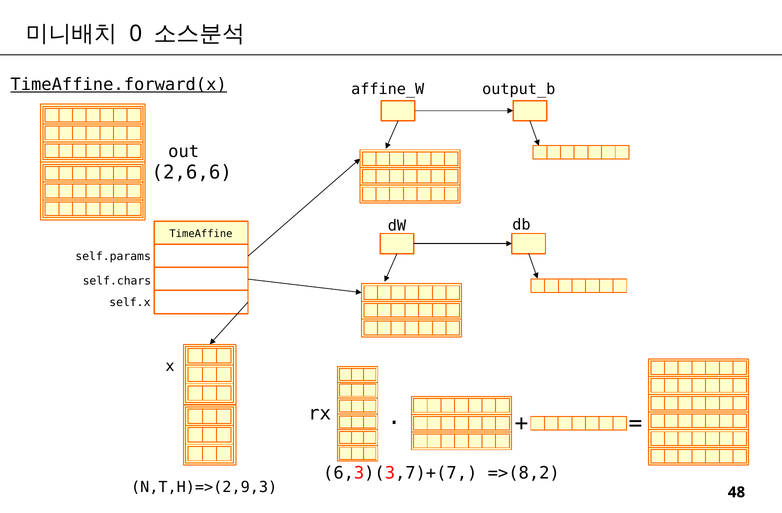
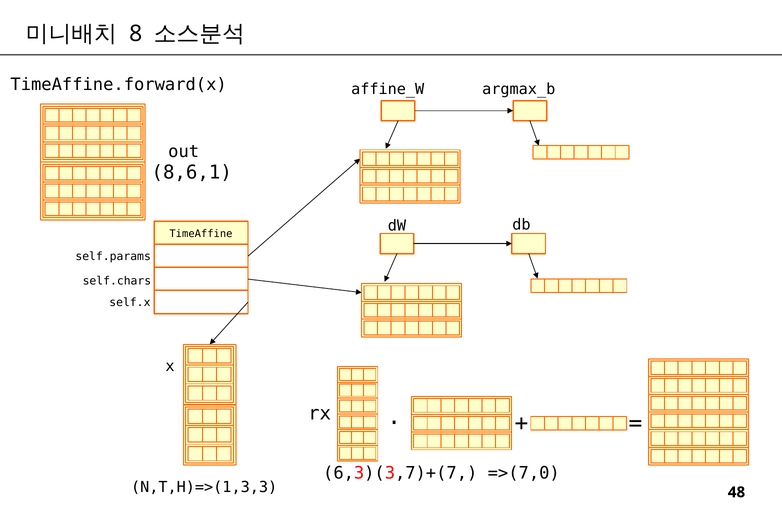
0: 0 -> 8 (136, 34)
TimeAffine.forward(x underline: present -> none (119, 85)
output_b: output_b -> argmax_b (519, 89)
2,6,6: 2,6,6 -> 8,6,1 (192, 173)
=>(8,2: =>(8,2 -> =>(7,0 (524, 474)
N,T,H)=>(2,9,3: N,T,H)=>(2,9,3 -> N,T,H)=>(1,3,3 (204, 488)
